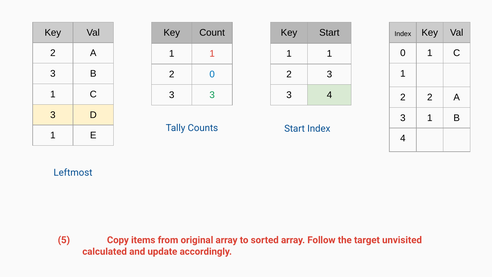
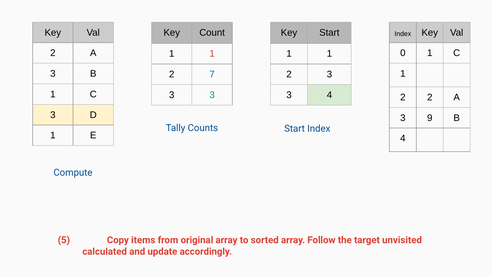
2 0: 0 -> 7 (212, 74)
3 1: 1 -> 9 (430, 118)
Leftmost: Leftmost -> Compute (73, 173)
